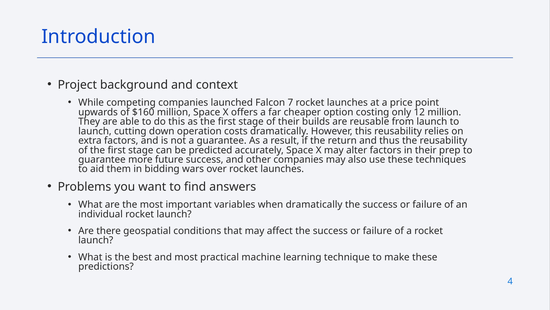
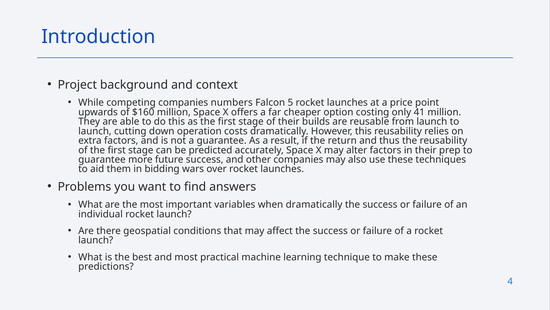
launched: launched -> numbers (232, 102)
7: 7 -> 5 (290, 102)
12: 12 -> 41 (419, 112)
